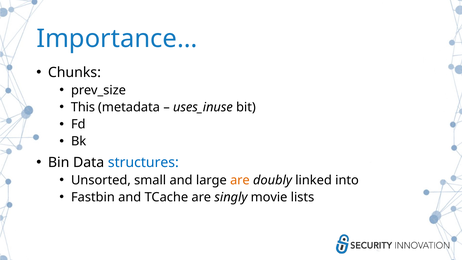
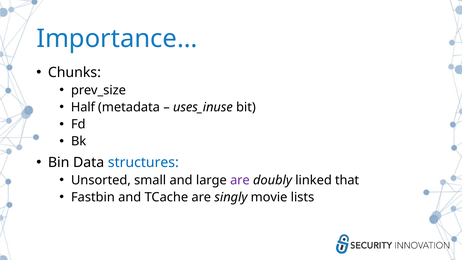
This: This -> Half (83, 107)
are colour: orange -> purple (240, 180)
into: into -> that (347, 180)
